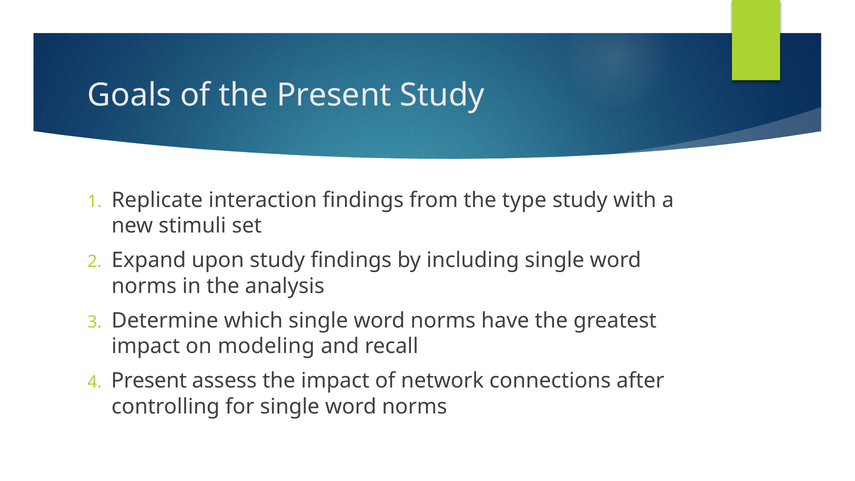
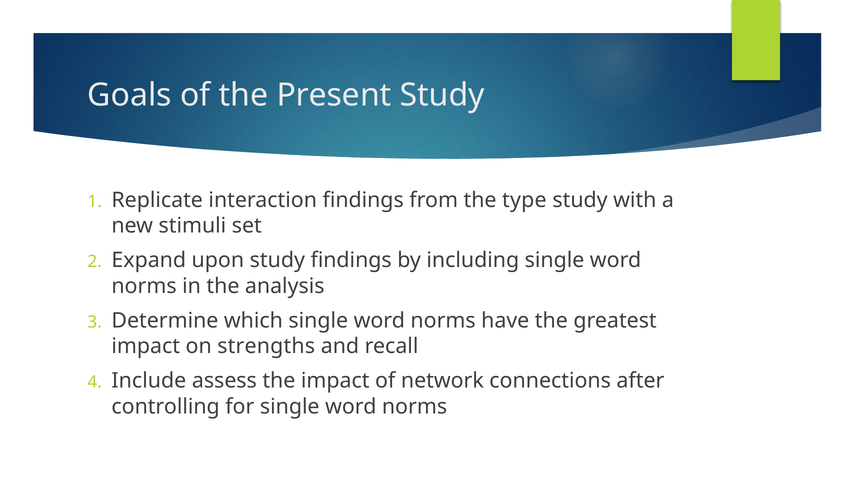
modeling: modeling -> strengths (266, 346)
Present: Present -> Include (149, 381)
